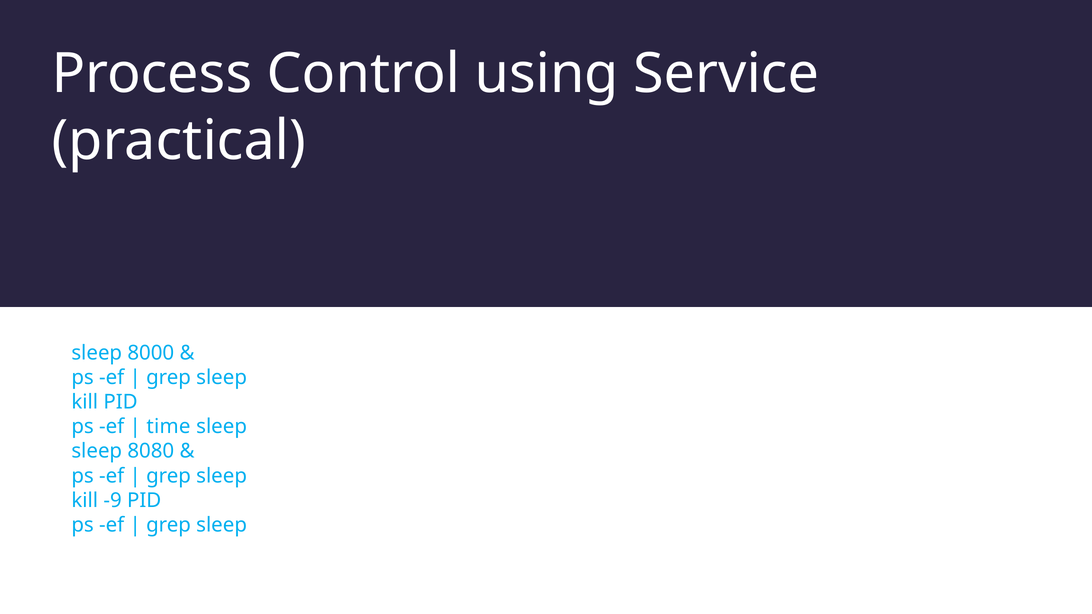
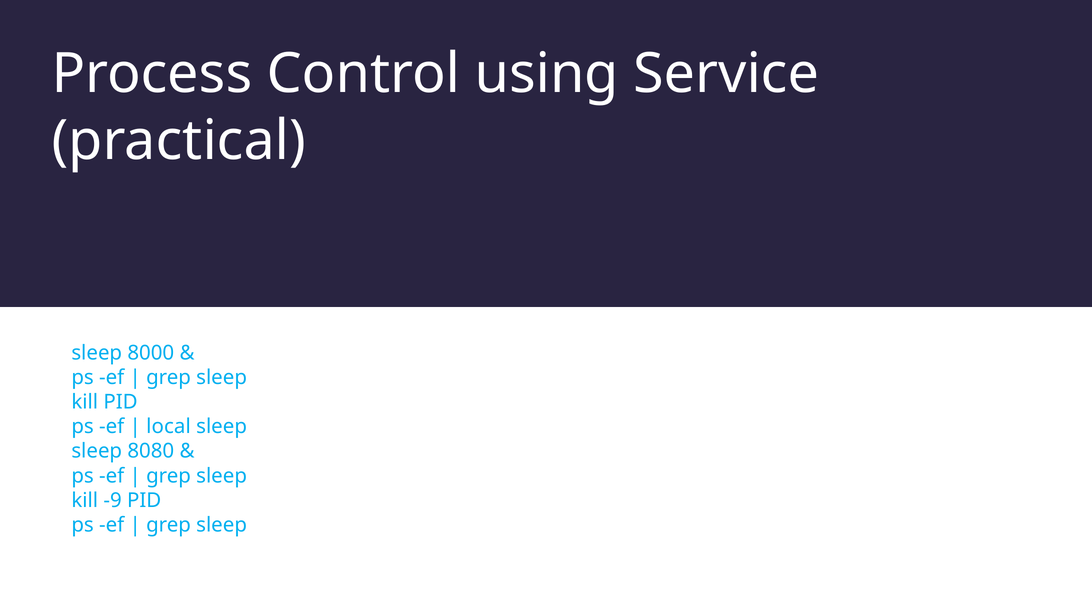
time: time -> local (168, 427)
